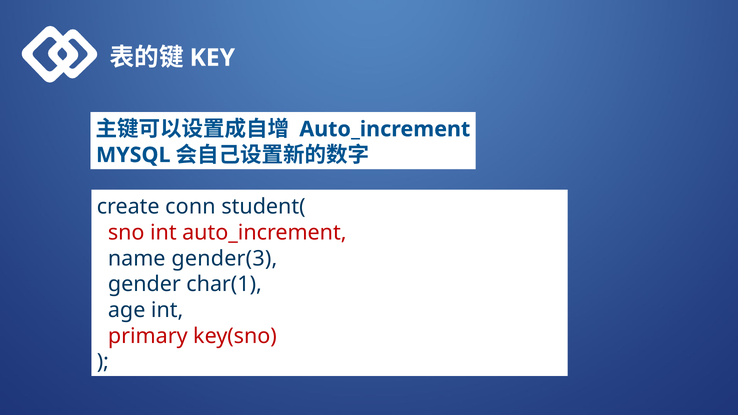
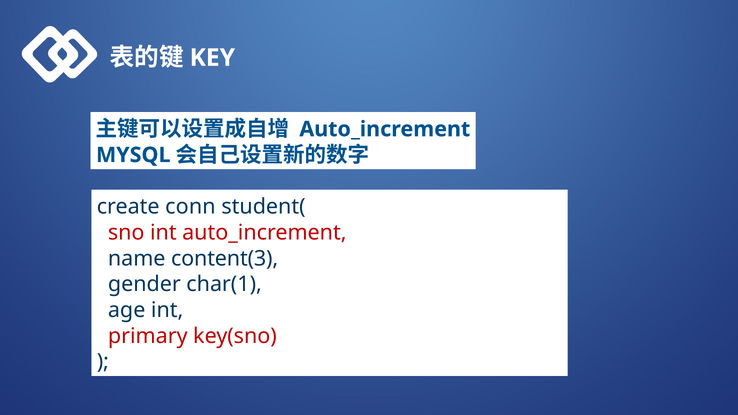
gender(3: gender(3 -> content(3 (225, 259)
